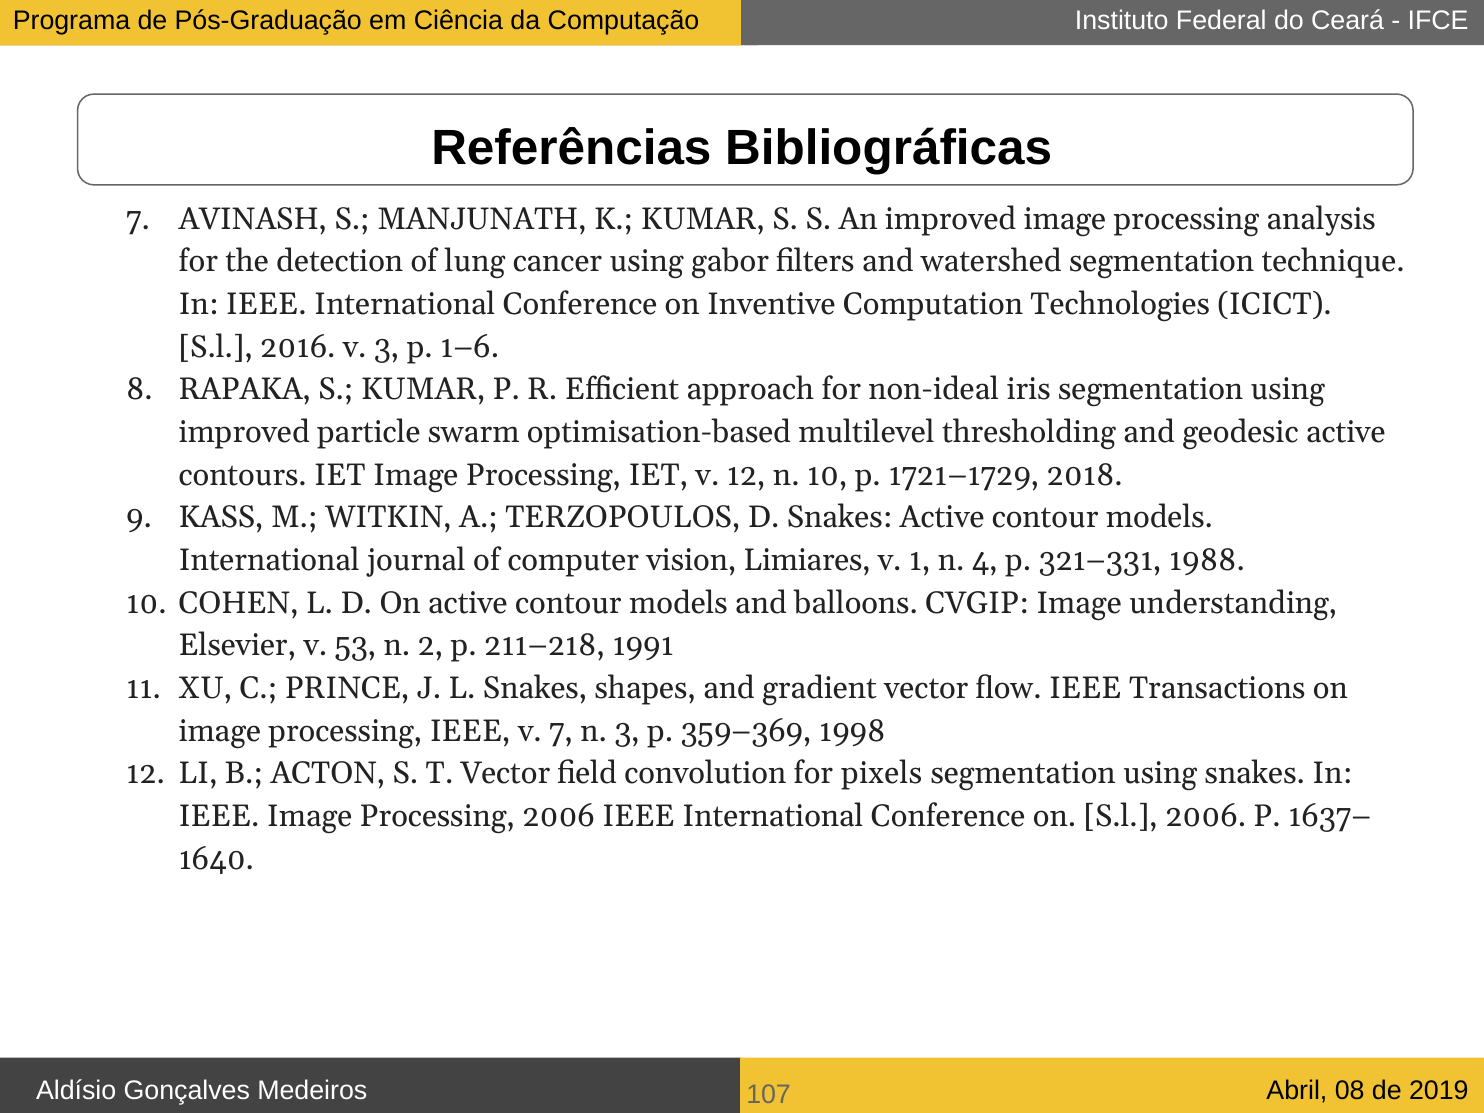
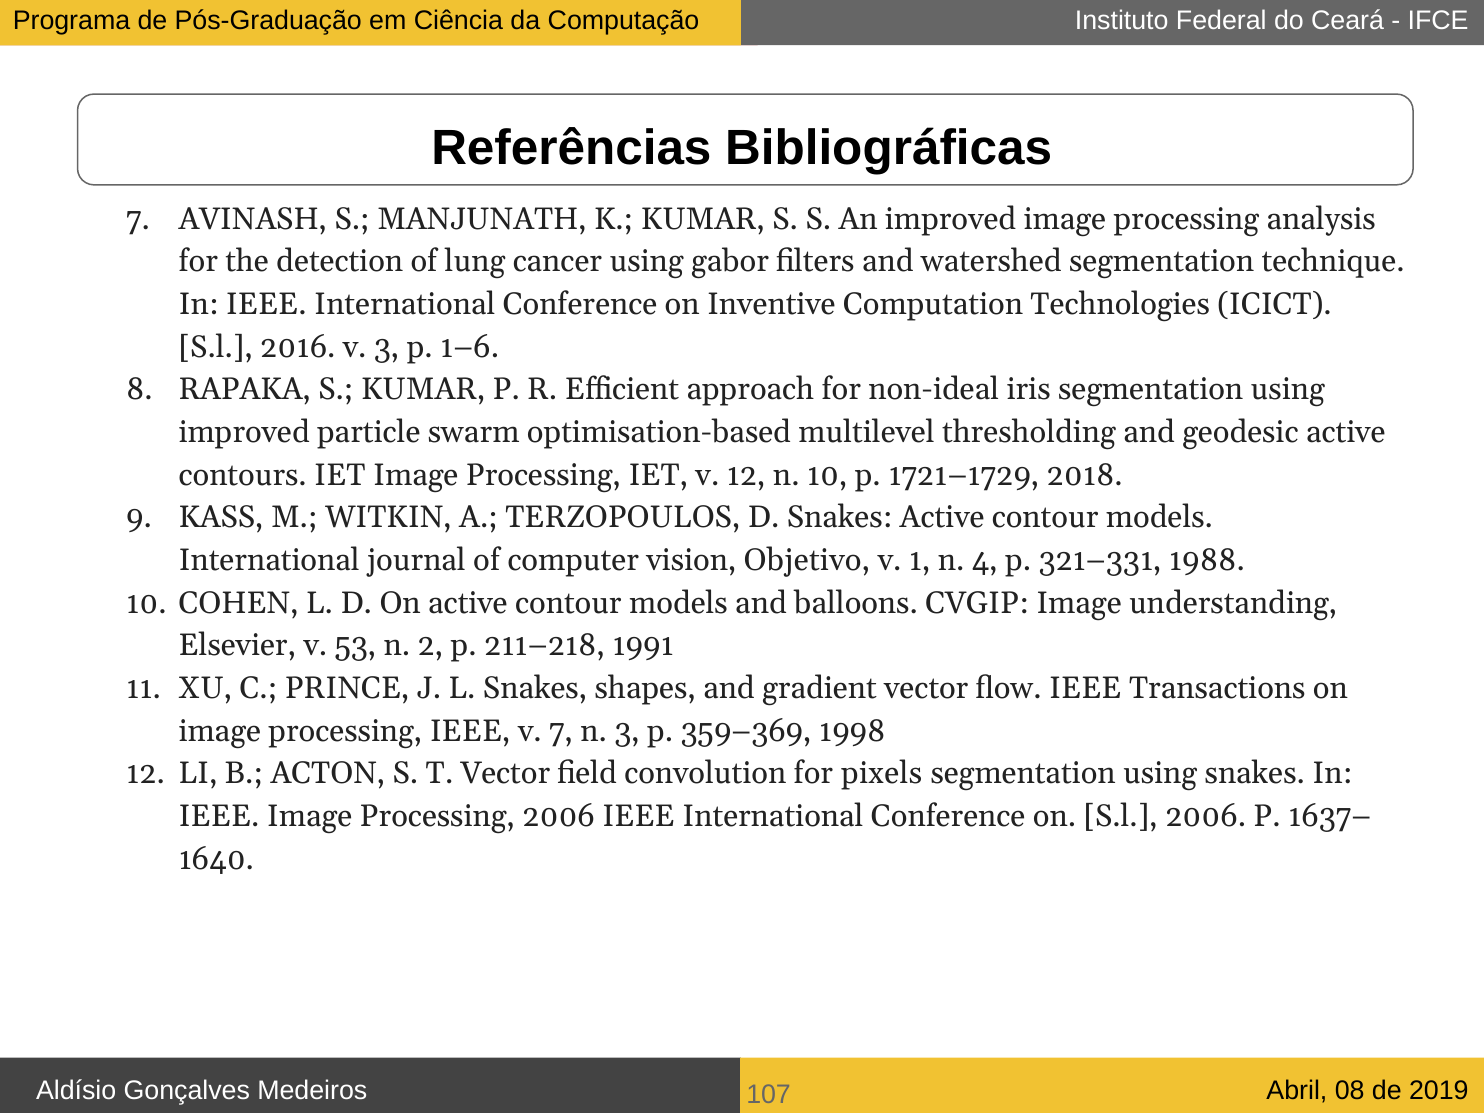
Limiares: Limiares -> Objetivo (807, 560)
